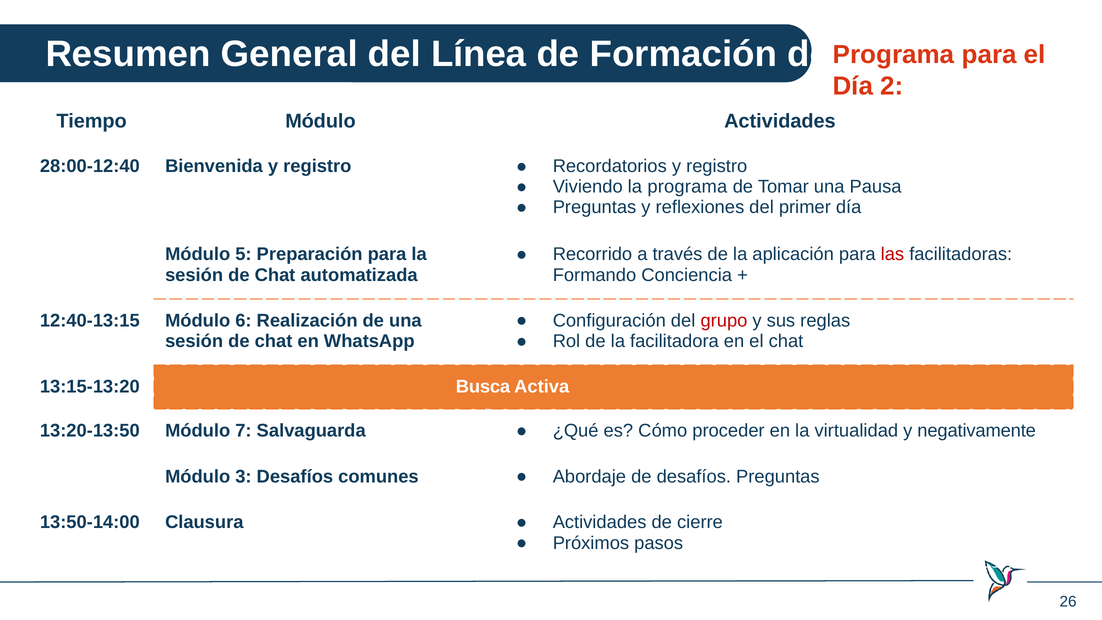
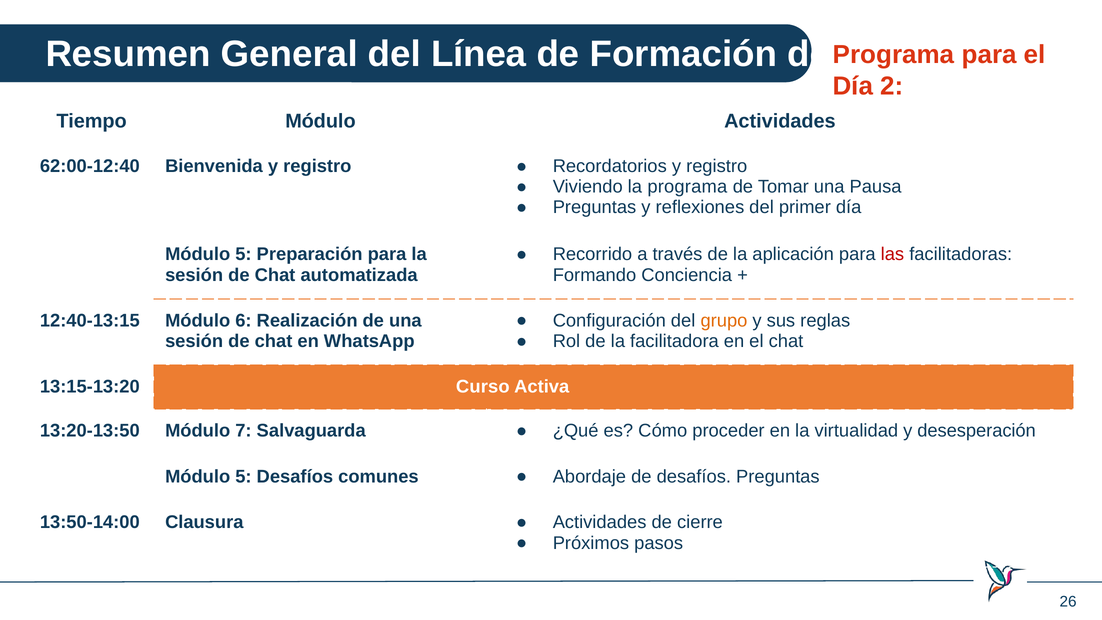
28:00-12:40: 28:00-12:40 -> 62:00-12:40 (90, 166)
grupo colour: red -> orange (724, 320)
Busca: Busca -> Curso (483, 386)
negativamente: negativamente -> desesperación (977, 431)
3: 3 -> 5 (243, 476)
